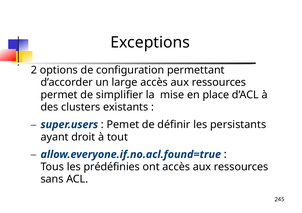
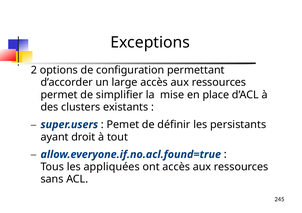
prédéfinies: prédéfinies -> appliquées (112, 167)
